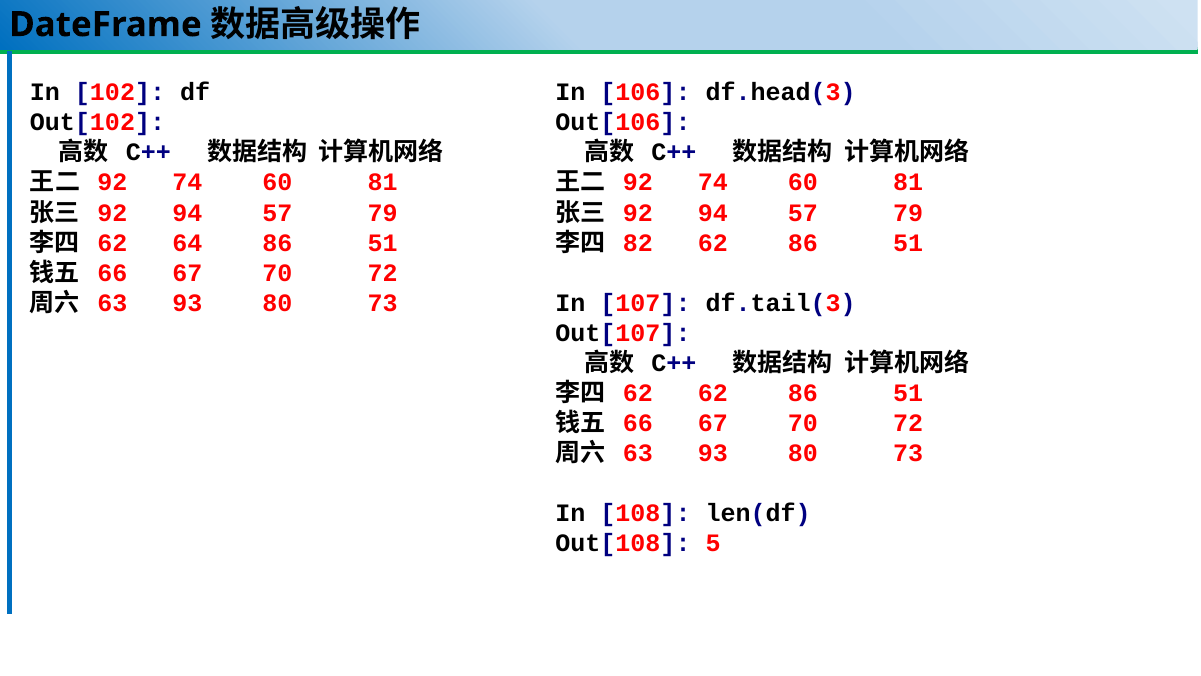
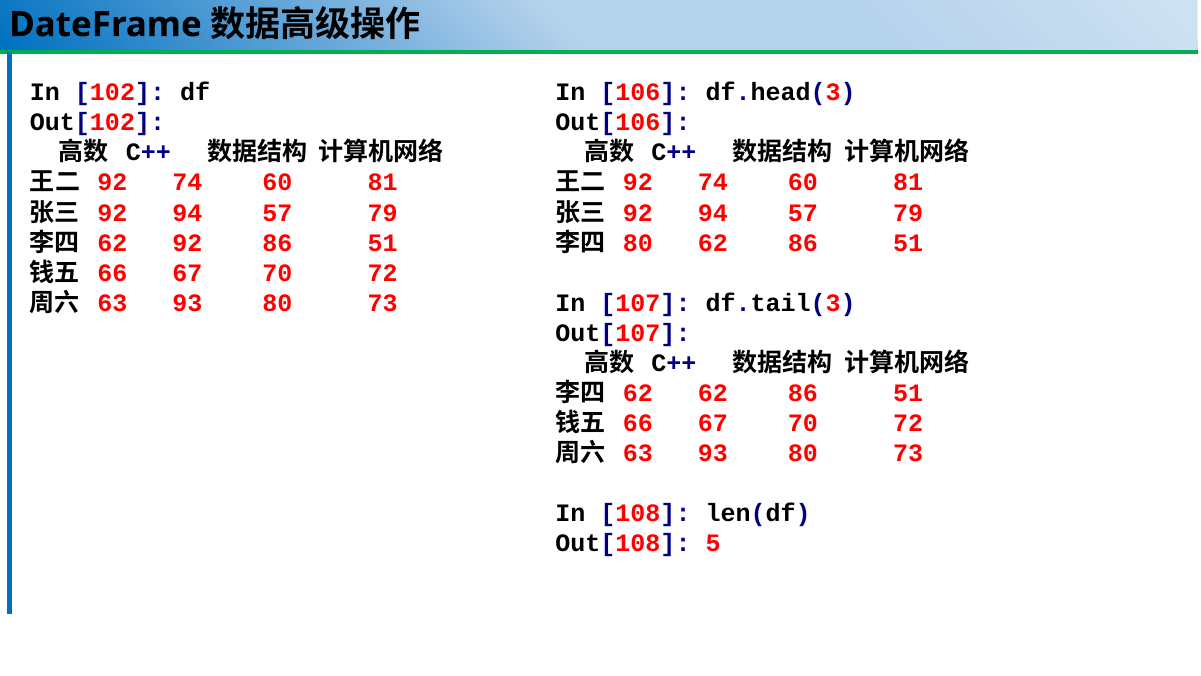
62 64: 64 -> 92 (187, 243)
82: 82 -> 80 (638, 243)
